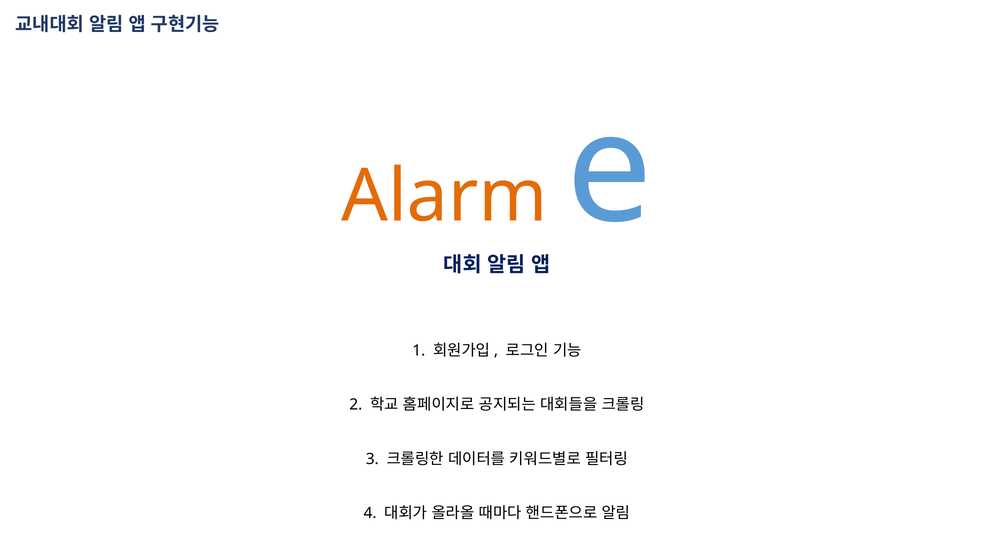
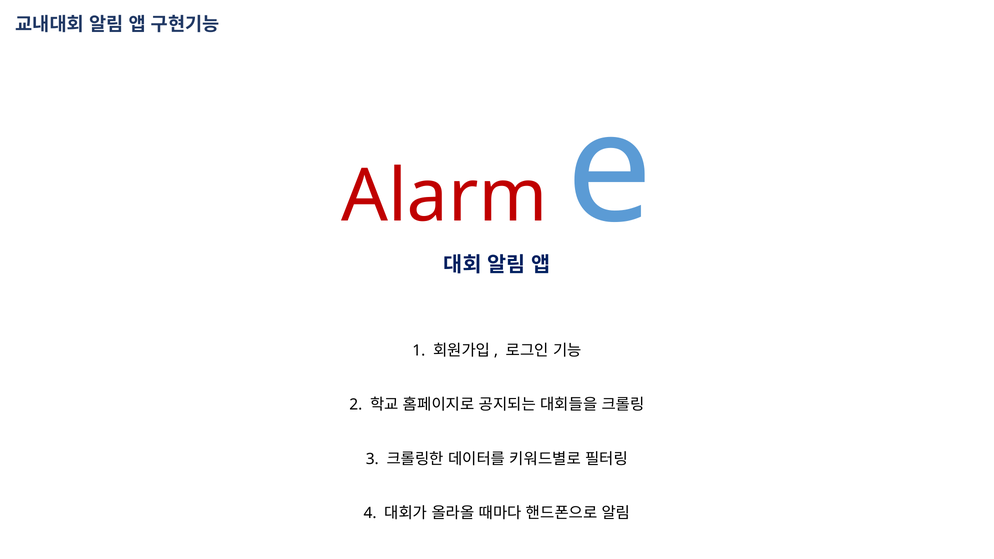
Alarm colour: orange -> red (444, 197)
